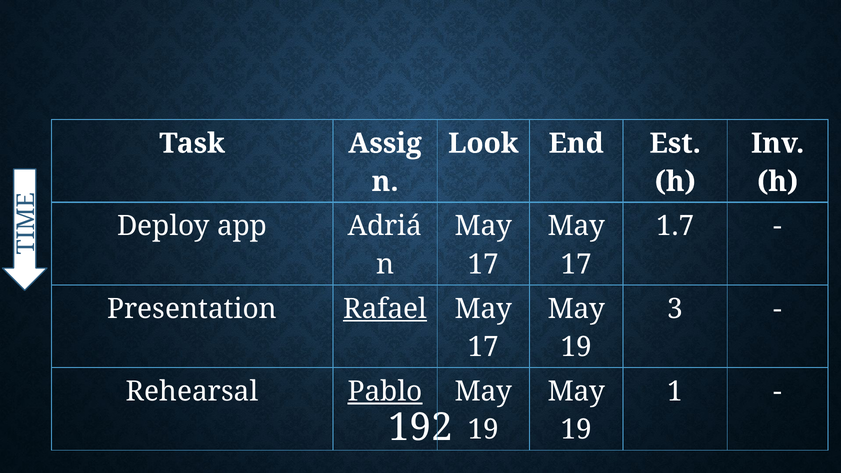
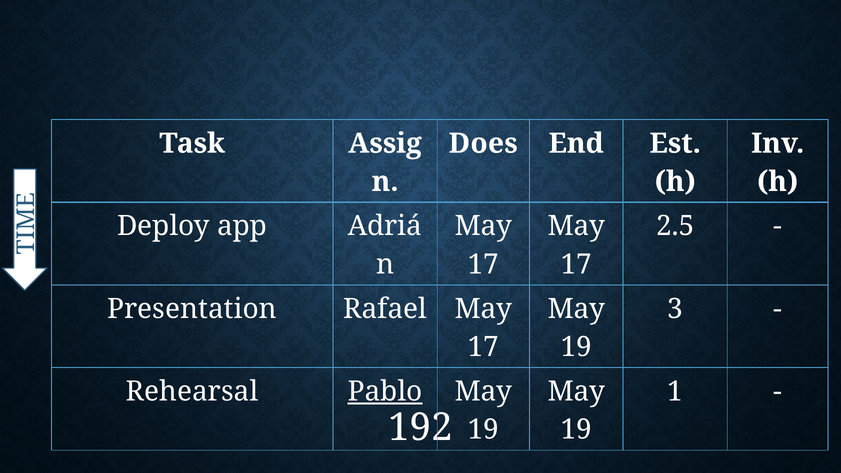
Look: Look -> Does (483, 143)
1.7: 1.7 -> 2.5 (675, 226)
Rafael underline: present -> none (385, 309)
